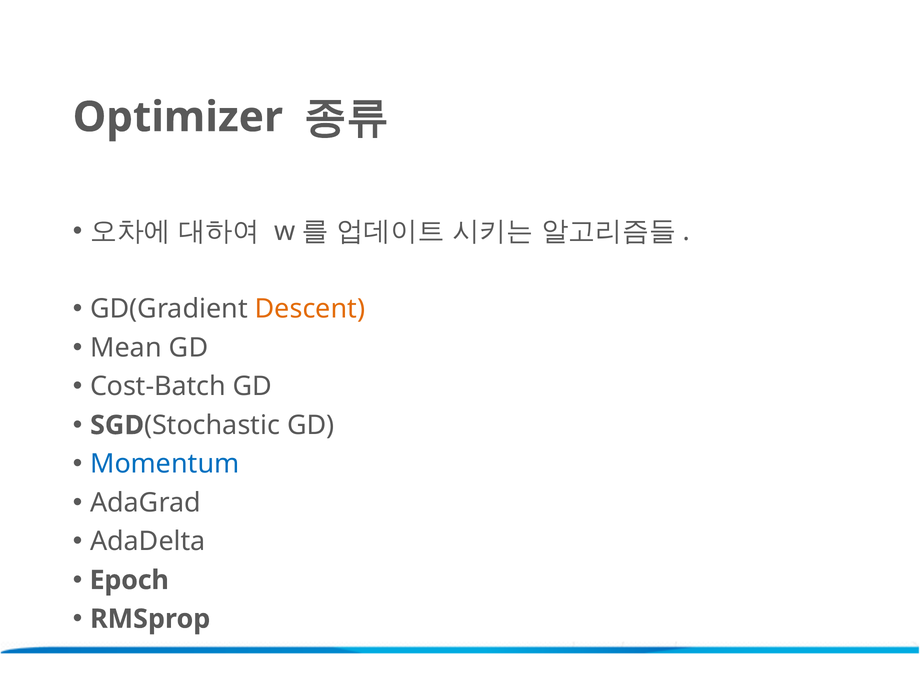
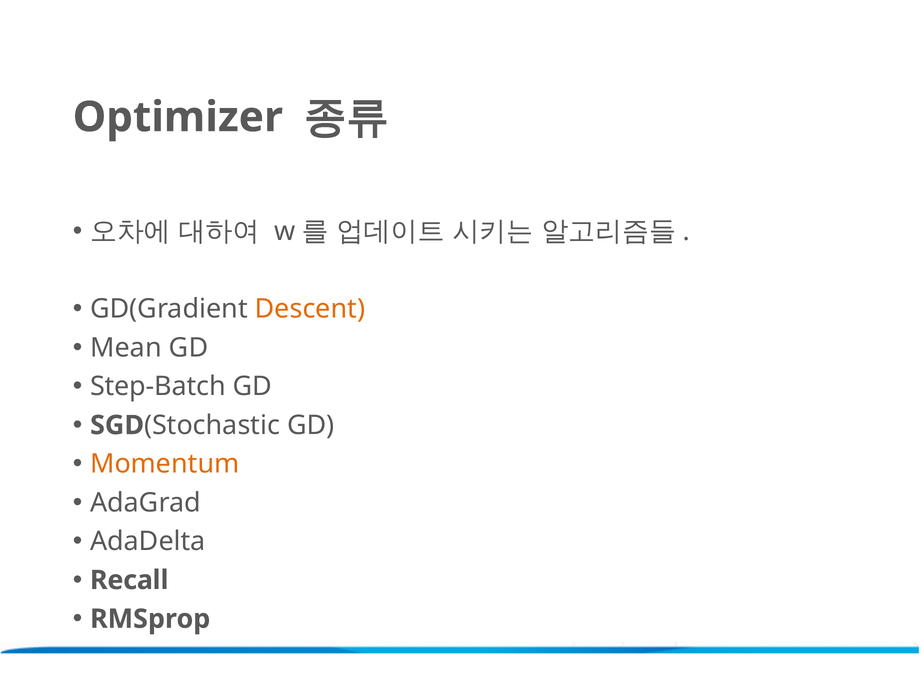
Cost-Batch: Cost-Batch -> Step-Batch (158, 386)
Momentum colour: blue -> orange (165, 464)
Epoch: Epoch -> Recall (129, 580)
